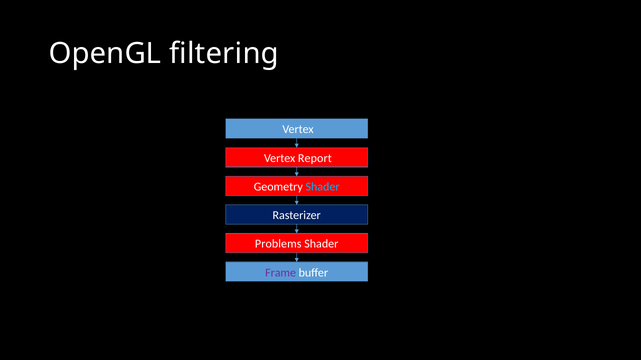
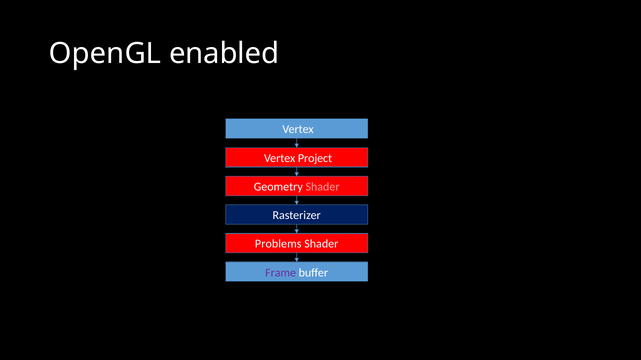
filtering: filtering -> enabled (224, 54)
Report: Report -> Project (315, 158)
Shader colour: light blue -> pink (323, 187)
